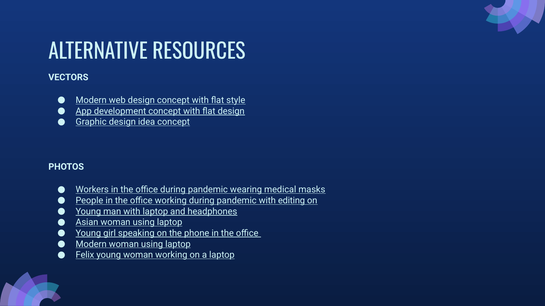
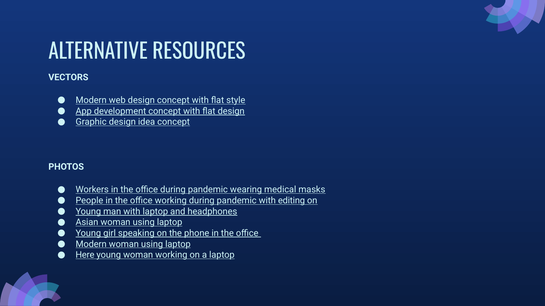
Felix: Felix -> Here (85, 255)
